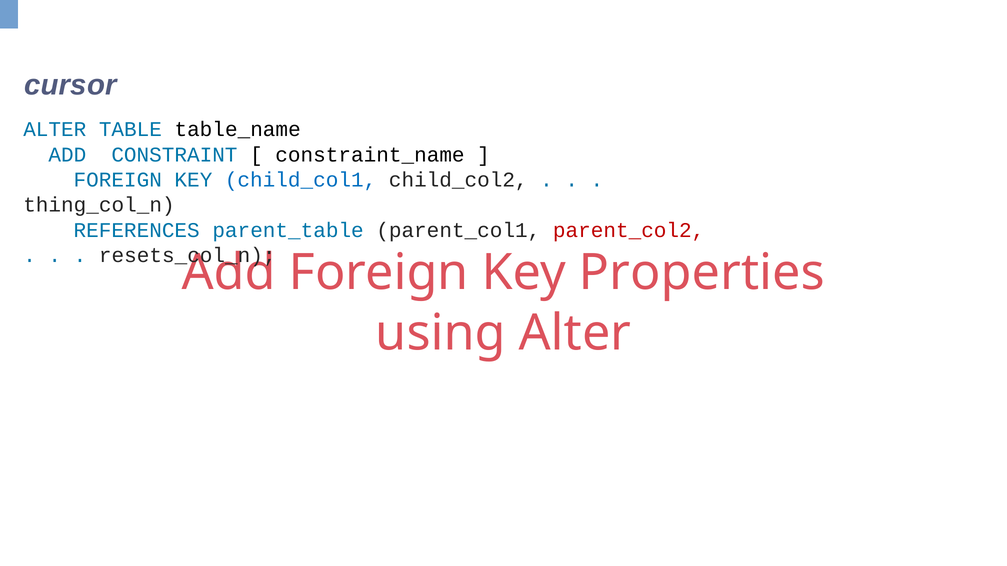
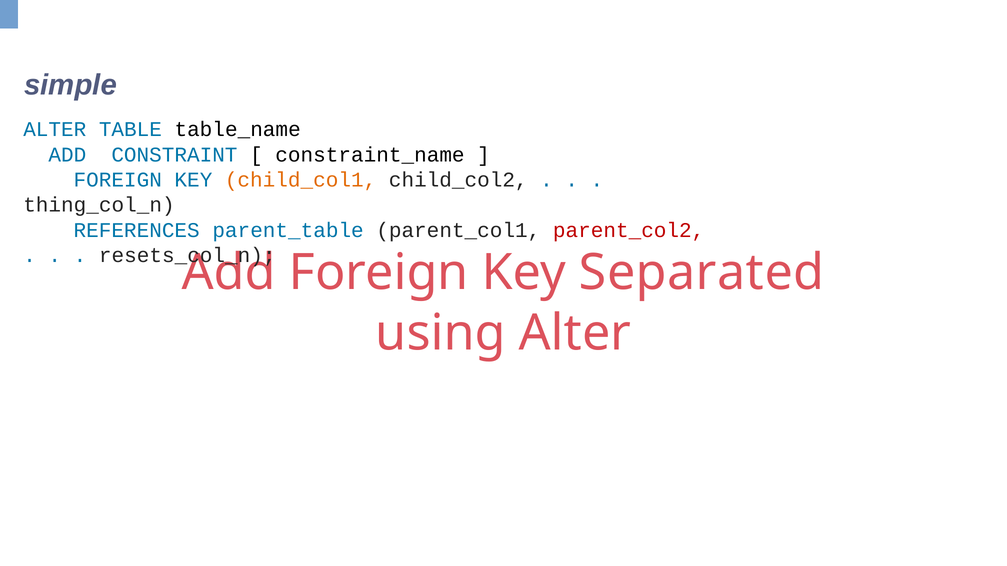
cursor: cursor -> simple (70, 85)
child_col1 colour: blue -> orange (301, 180)
Properties: Properties -> Separated (702, 273)
